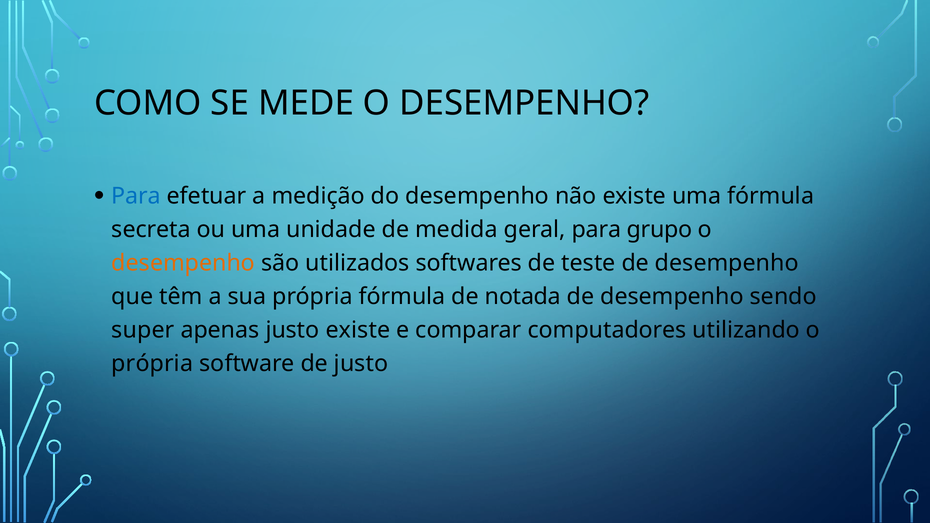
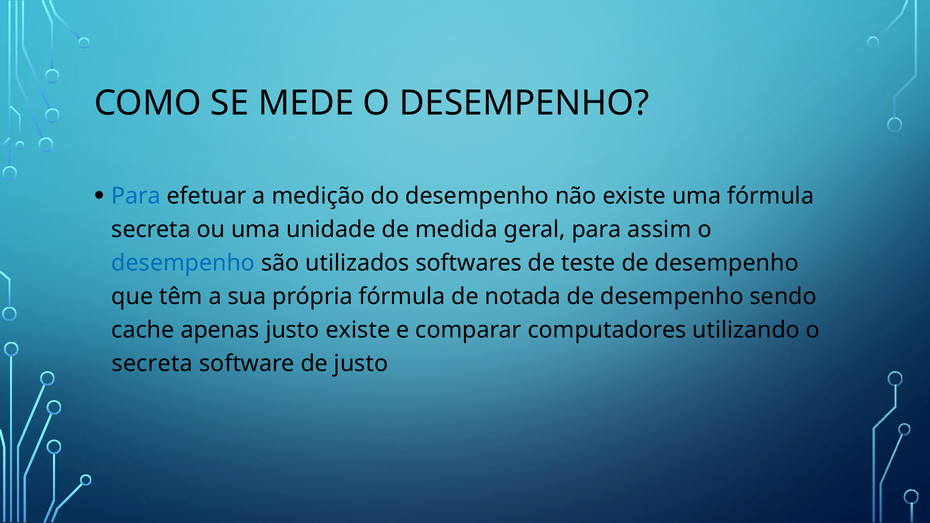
grupo: grupo -> assim (659, 230)
desempenho colour: orange -> blue (183, 263)
super: super -> cache (143, 330)
própria: própria -> secreta (152, 364)
